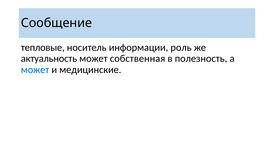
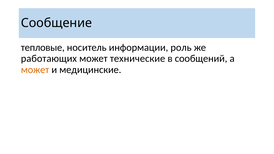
актуальность: актуальность -> работающих (49, 59)
собственная: собственная -> технические (138, 59)
полезность: полезность -> сообщений (201, 59)
может colour: blue -> orange (35, 70)
